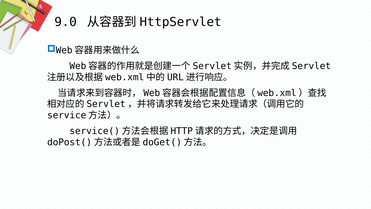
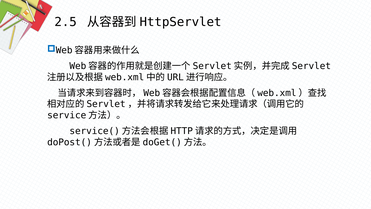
9.0: 9.0 -> 2.5 (66, 22)
